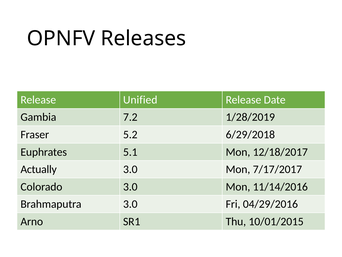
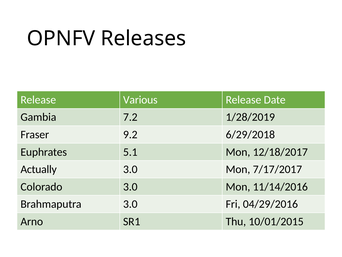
Unified: Unified -> Various (140, 100)
5.2: 5.2 -> 9.2 (130, 134)
